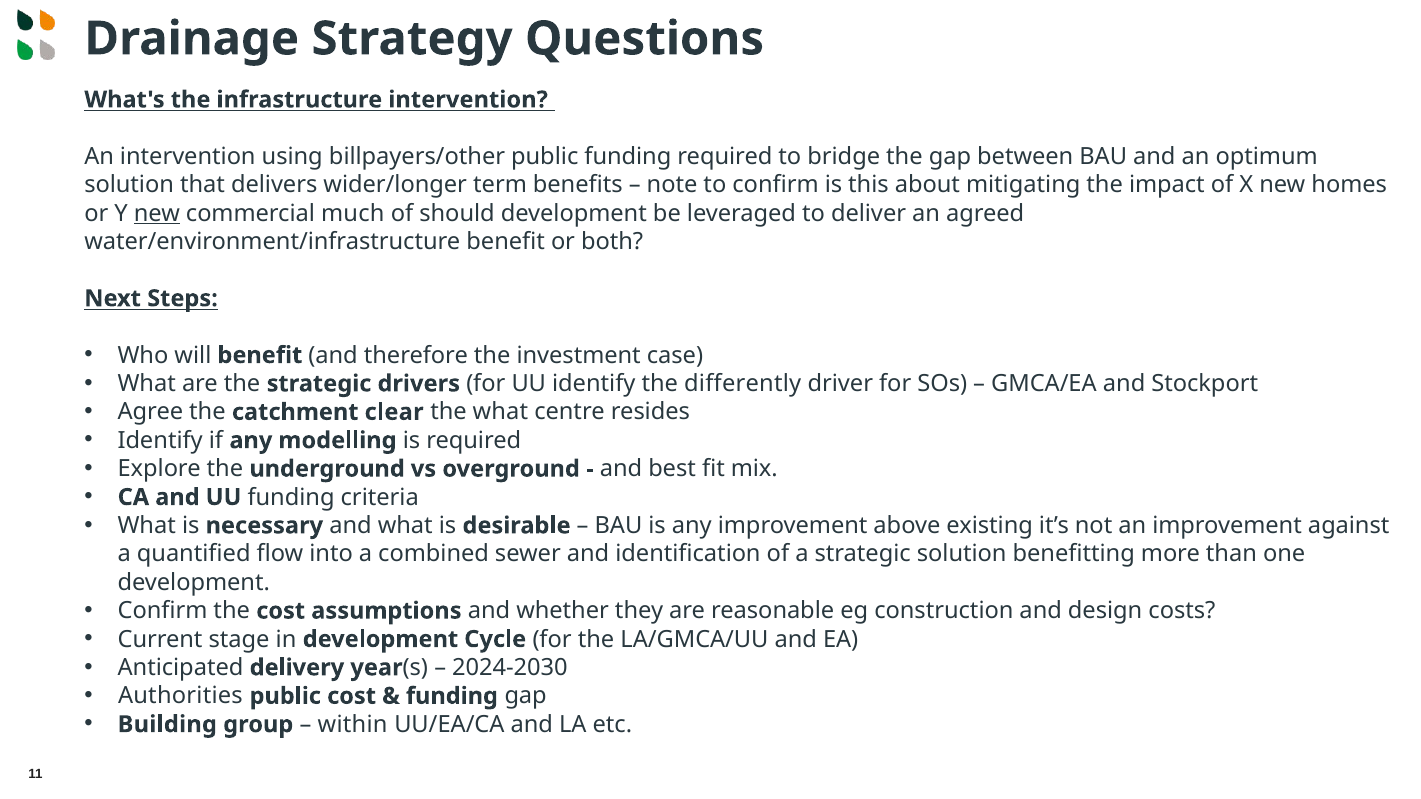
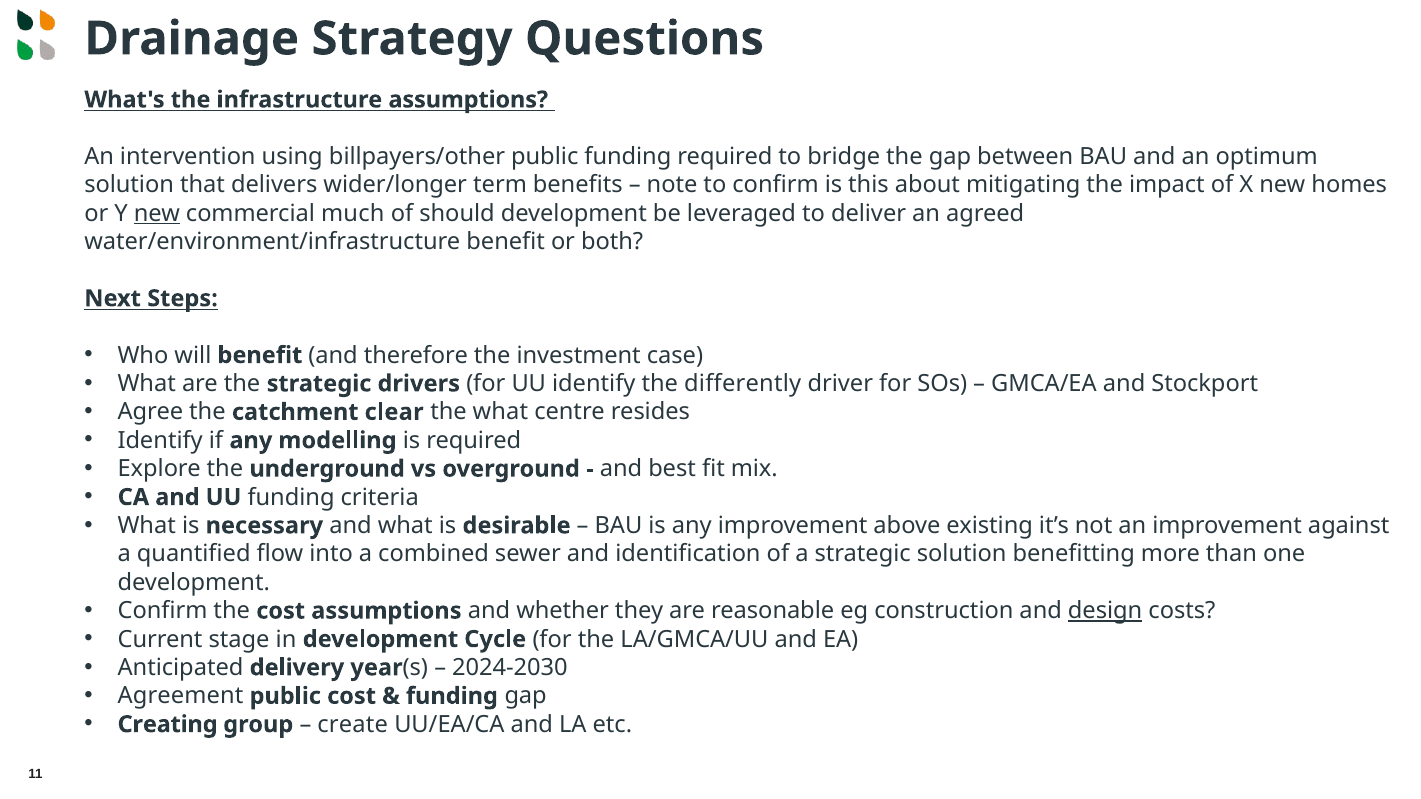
infrastructure intervention: intervention -> assumptions (468, 100)
design underline: none -> present (1105, 611)
Authorities: Authorities -> Agreement (180, 696)
Building: Building -> Creating (168, 725)
within: within -> create (353, 725)
